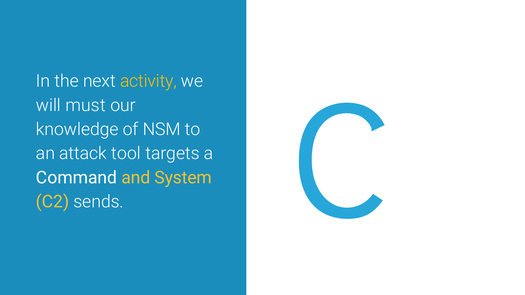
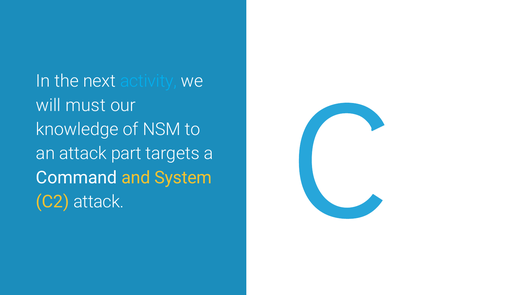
activity colour: yellow -> light blue (148, 81)
tool: tool -> part (126, 154)
C2 sends: sends -> attack (99, 202)
